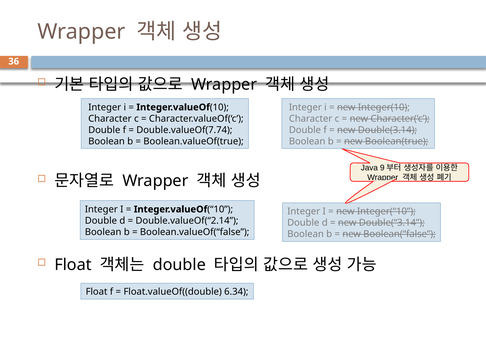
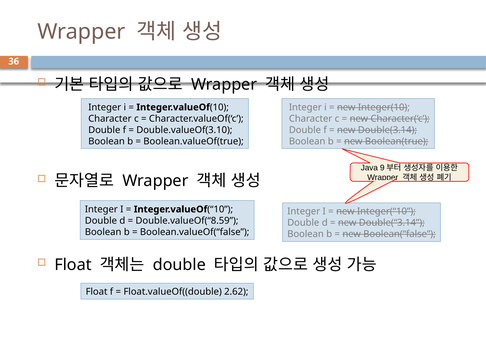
Double.valueOf(7.74: Double.valueOf(7.74 -> Double.valueOf(3.10 (184, 130)
Double.valueOf(“2.14: Double.valueOf(“2.14 -> Double.valueOf(“8.59 (187, 221)
6.34: 6.34 -> 2.62 (236, 292)
